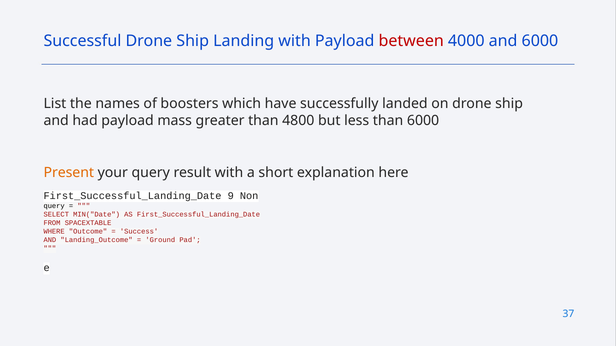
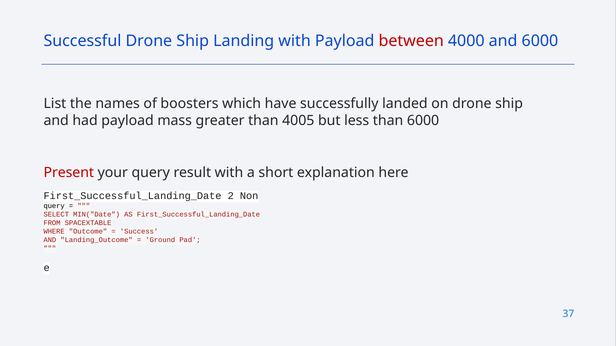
4800: 4800 -> 4005 (298, 121)
Present colour: orange -> red (69, 173)
9: 9 -> 2 (231, 196)
